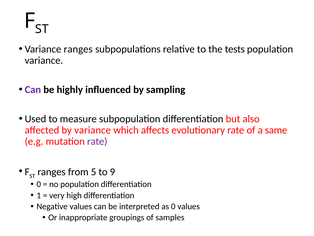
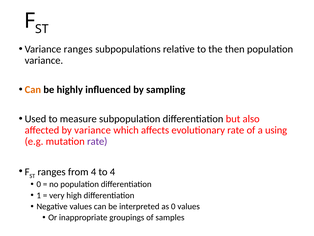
tests: tests -> then (235, 49)
Can colour: purple -> orange (33, 89)
same: same -> using (276, 130)
from 5: 5 -> 4 (94, 172)
to 9: 9 -> 4 (112, 172)
